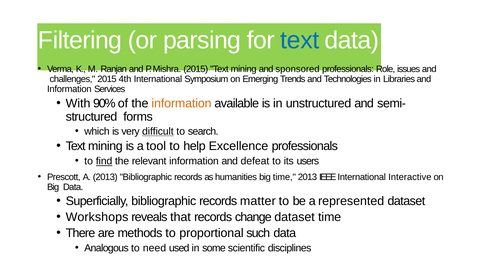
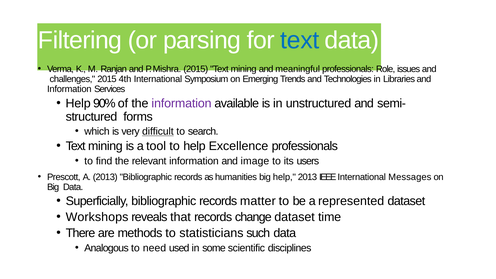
sponsored: sponsored -> meaningful (298, 69)
With: With -> Help (78, 103)
information colour: orange -> purple (182, 103)
find underline: present -> none (104, 161)
defeat: defeat -> image (255, 161)
big time: time -> help (284, 177)
Interactive: Interactive -> Messages (410, 177)
proportional: proportional -> statisticians (211, 233)
